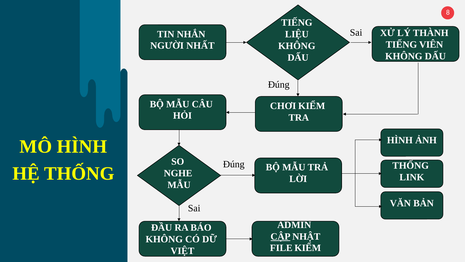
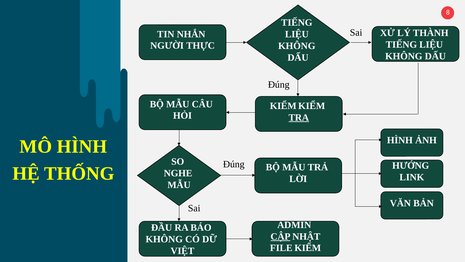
VIÊN: VIÊN -> LIỆU (431, 44)
NHẤT: NHẤT -> THỰC (201, 46)
CHƠI: CHƠI -> KIỂM (283, 106)
TRA underline: none -> present (299, 117)
THỐNG: THỐNG -> HƯỚNG (411, 165)
